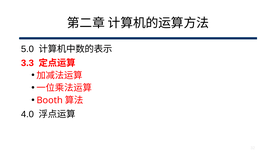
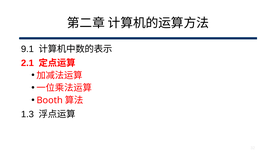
5.0: 5.0 -> 9.1 (27, 49)
3.3: 3.3 -> 2.1 (27, 63)
4.0: 4.0 -> 1.3 (27, 114)
